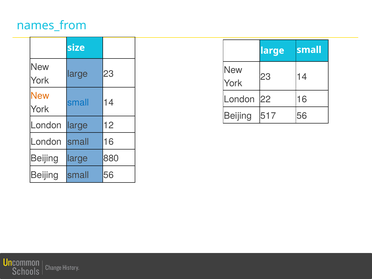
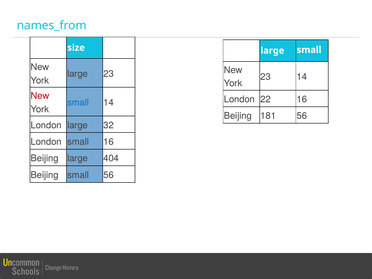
New colour: orange -> red (40, 96)
517: 517 -> 181 (268, 116)
12: 12 -> 32 (109, 125)
880: 880 -> 404 (111, 158)
